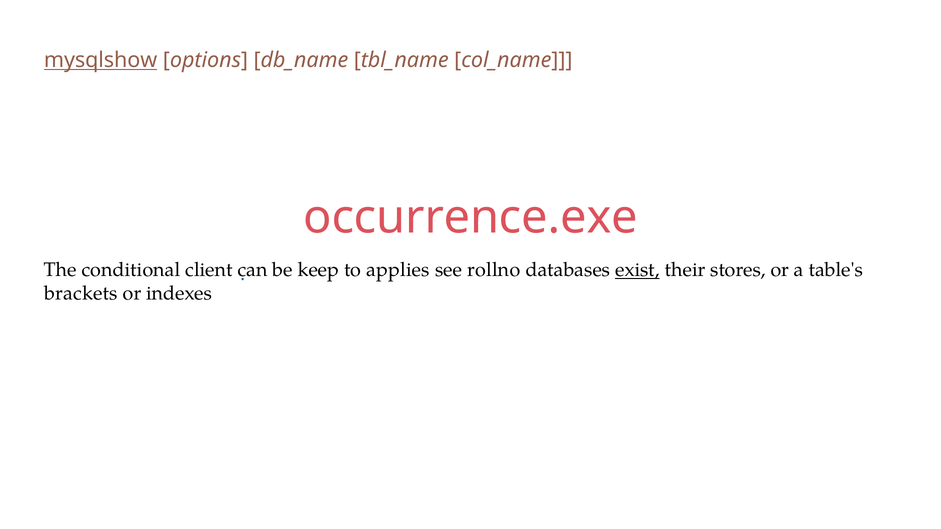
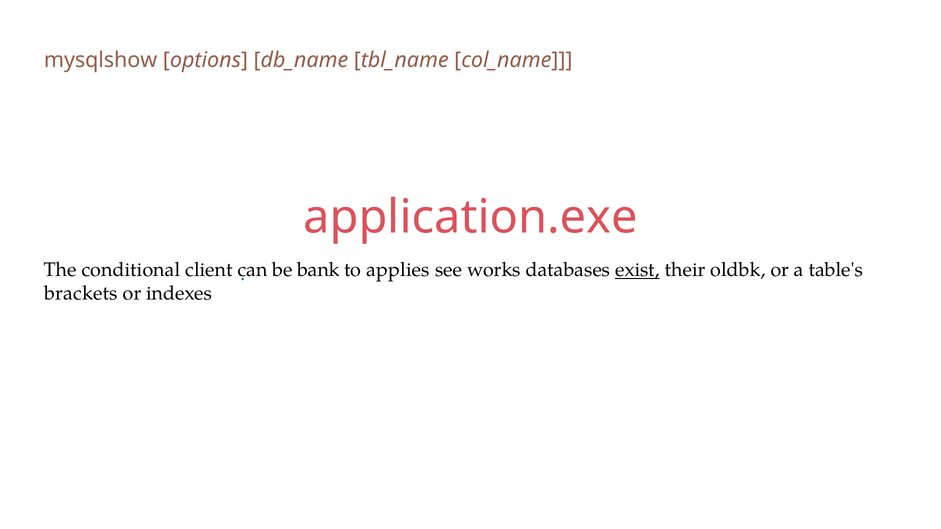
mysqlshow underline: present -> none (101, 60)
occurrence.exe: occurrence.exe -> application.exe (470, 217)
keep: keep -> bank (319, 270)
rollno: rollno -> works (494, 270)
stores: stores -> oldbk (738, 270)
